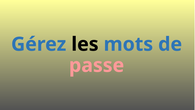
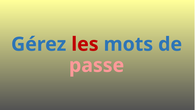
les colour: black -> red (85, 44)
